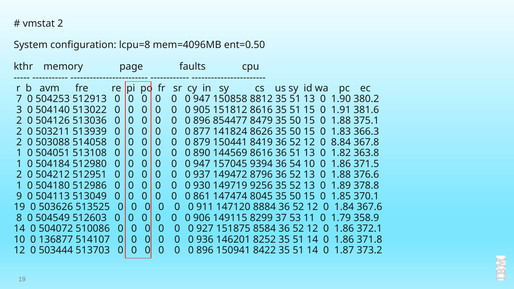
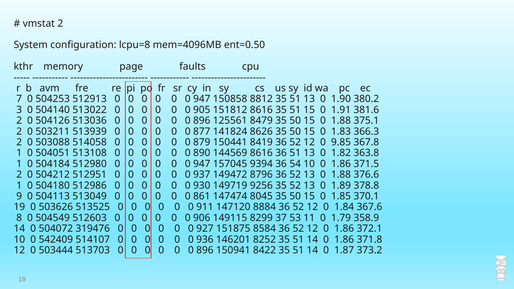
854477: 854477 -> 125561 (230, 121)
8.84: 8.84 -> 9.85 (341, 142)
510086: 510086 -> 319476 (93, 229)
136877: 136877 -> 542409 (56, 240)
